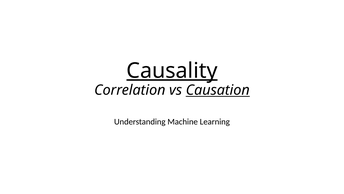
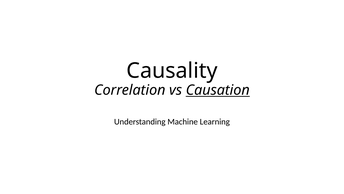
Causality underline: present -> none (172, 71)
